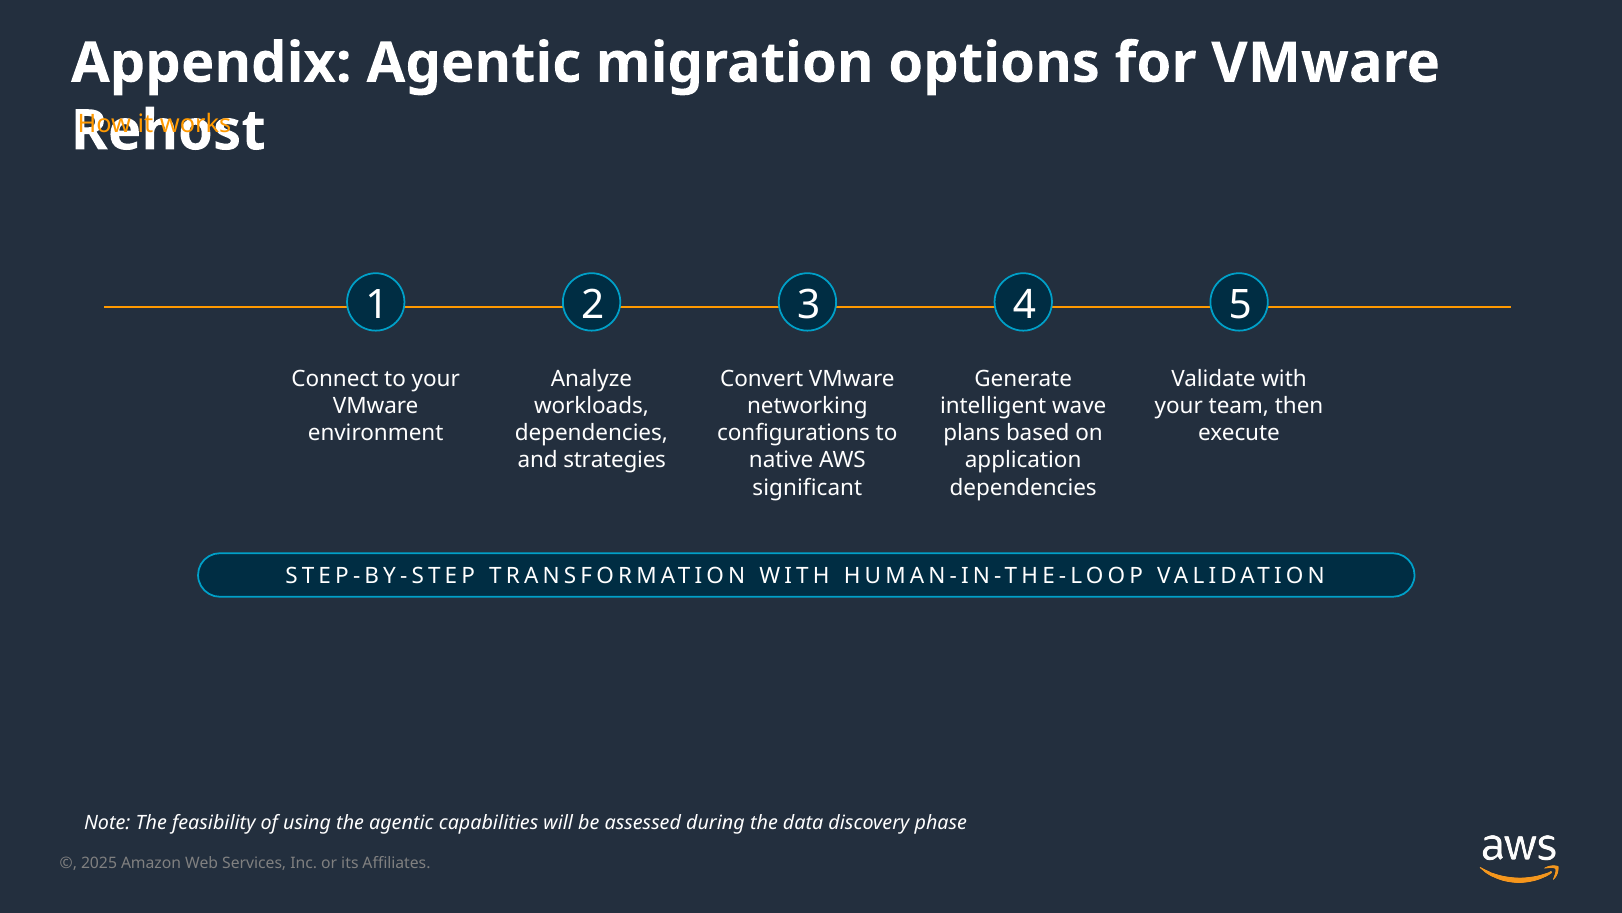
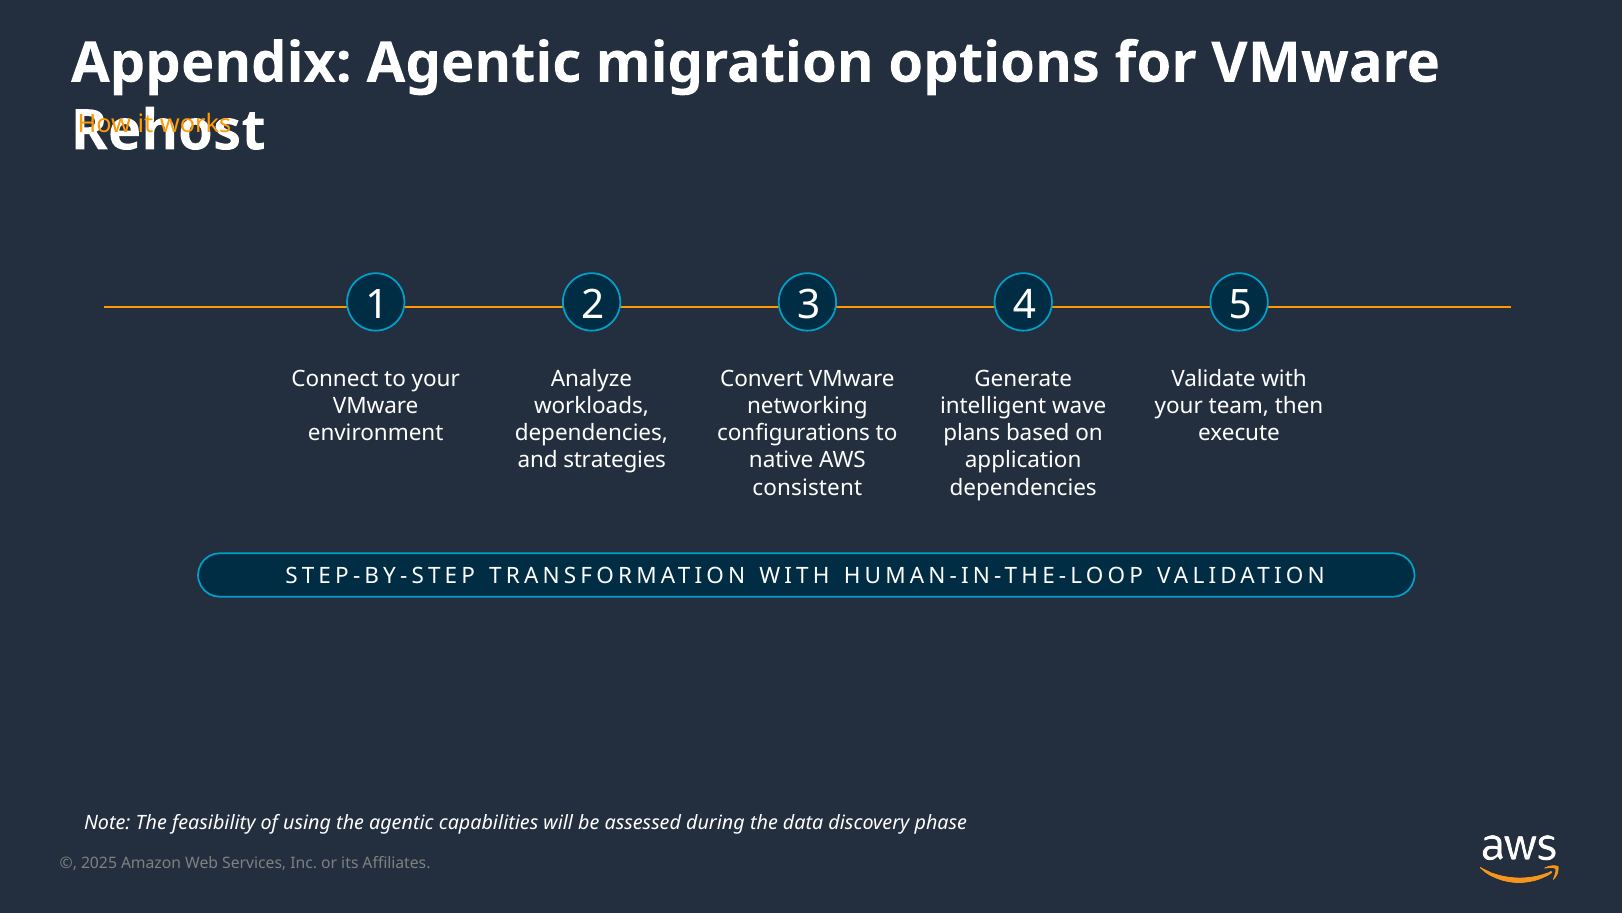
significant: significant -> consistent (807, 487)
